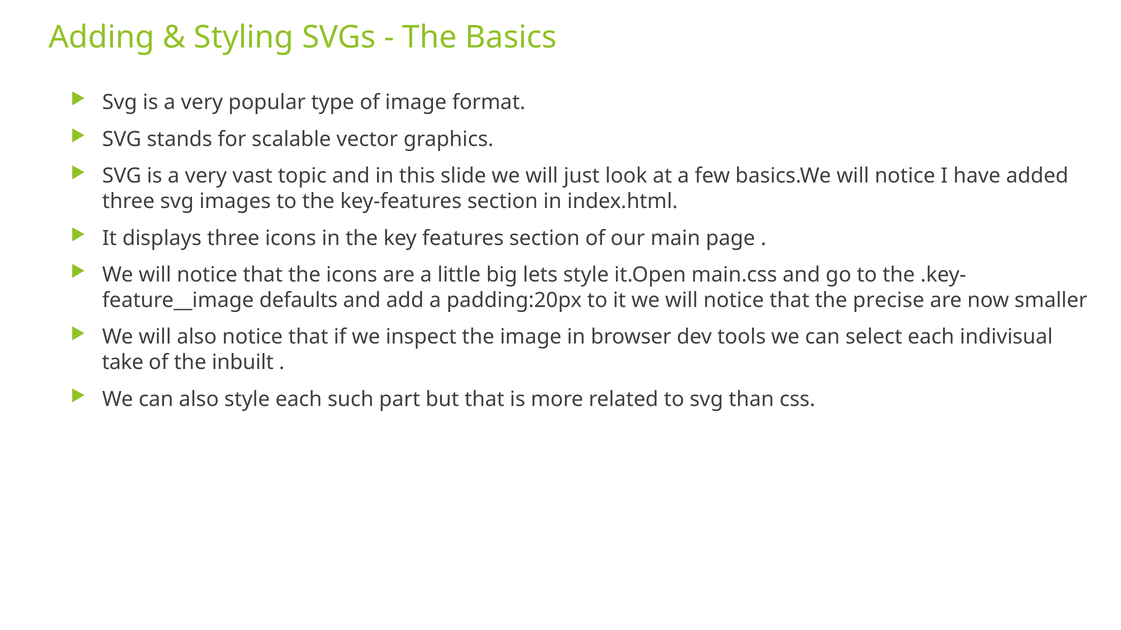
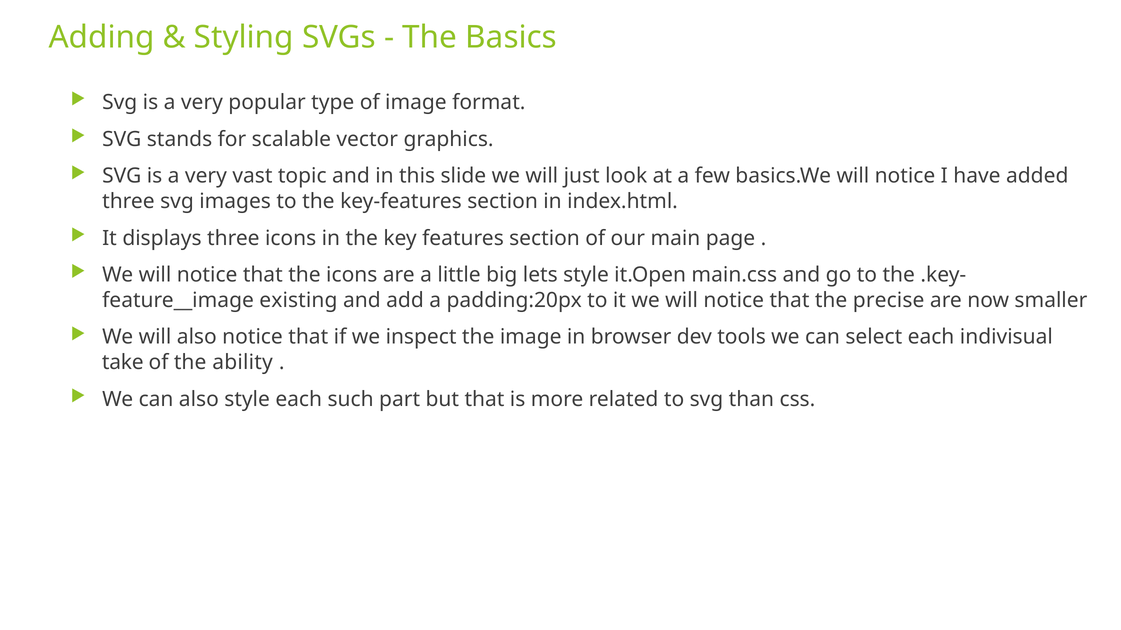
defaults: defaults -> existing (298, 300)
inbuilt: inbuilt -> ability (243, 363)
